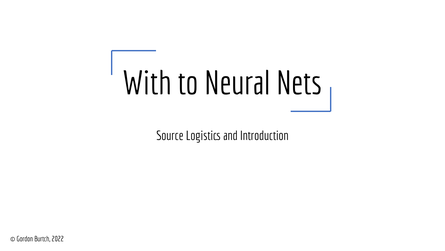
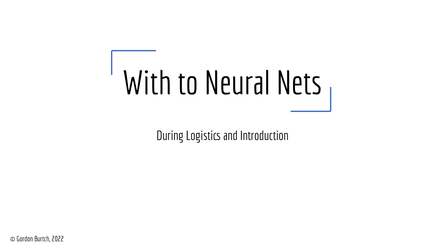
Source: Source -> During (170, 135)
